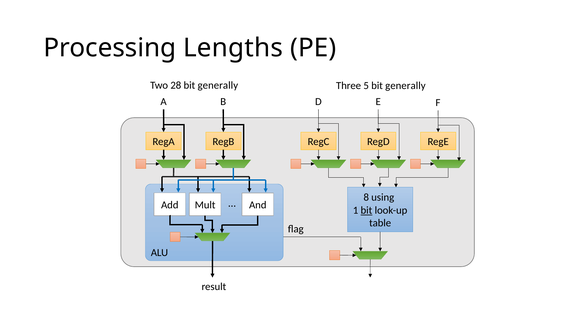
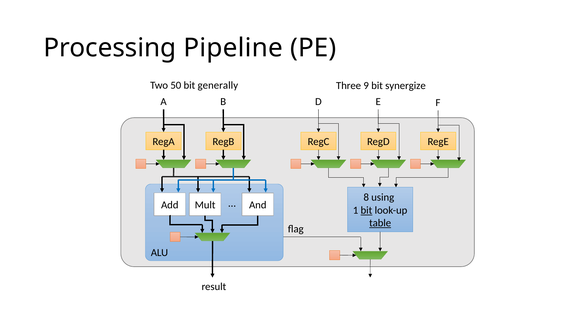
Lengths: Lengths -> Pipeline (233, 48)
28: 28 -> 50 (176, 85)
5: 5 -> 9 (366, 86)
generally: generally -> synergize (405, 86)
table underline: none -> present (380, 223)
